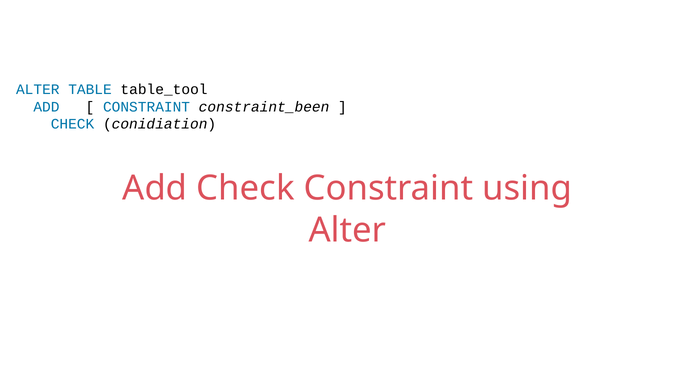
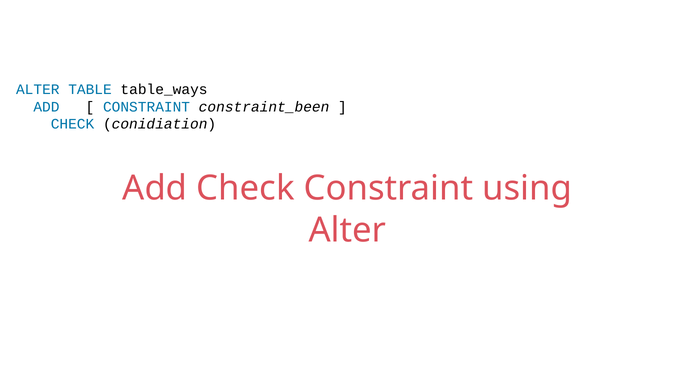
table_tool: table_tool -> table_ways (164, 89)
